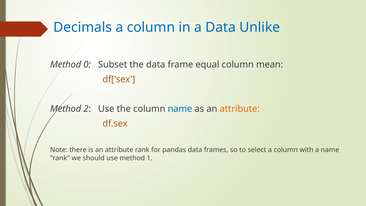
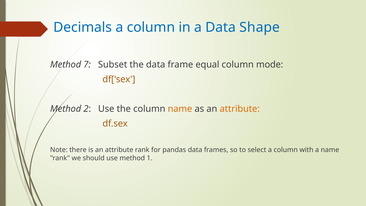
Unlike: Unlike -> Shape (260, 27)
0: 0 -> 7 (87, 64)
mean: mean -> mode (270, 64)
name colour: blue -> orange (180, 109)
